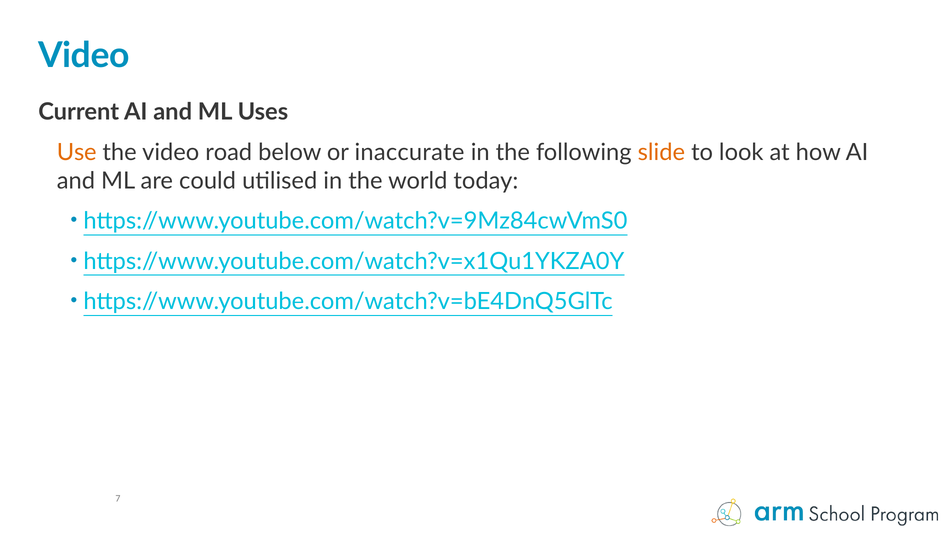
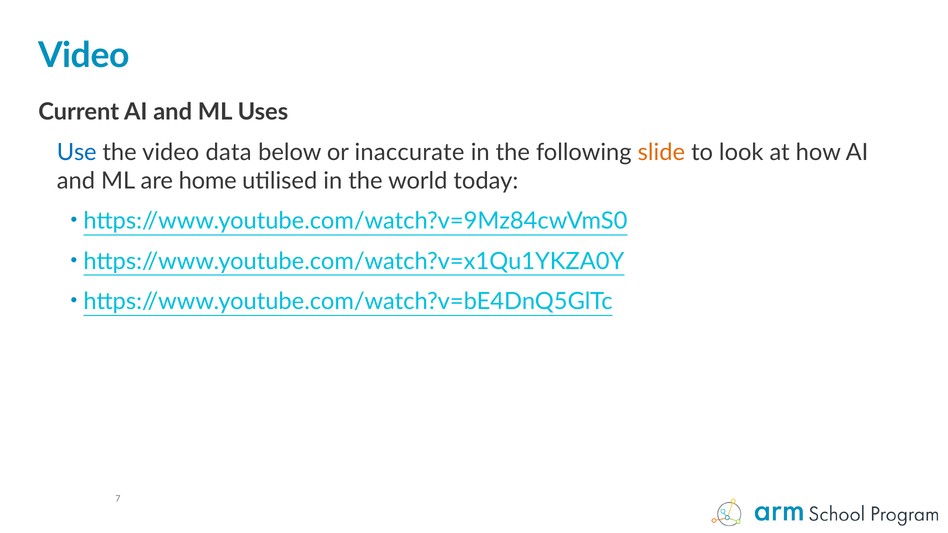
Use colour: orange -> blue (77, 152)
road: road -> data (229, 152)
could: could -> home (208, 181)
